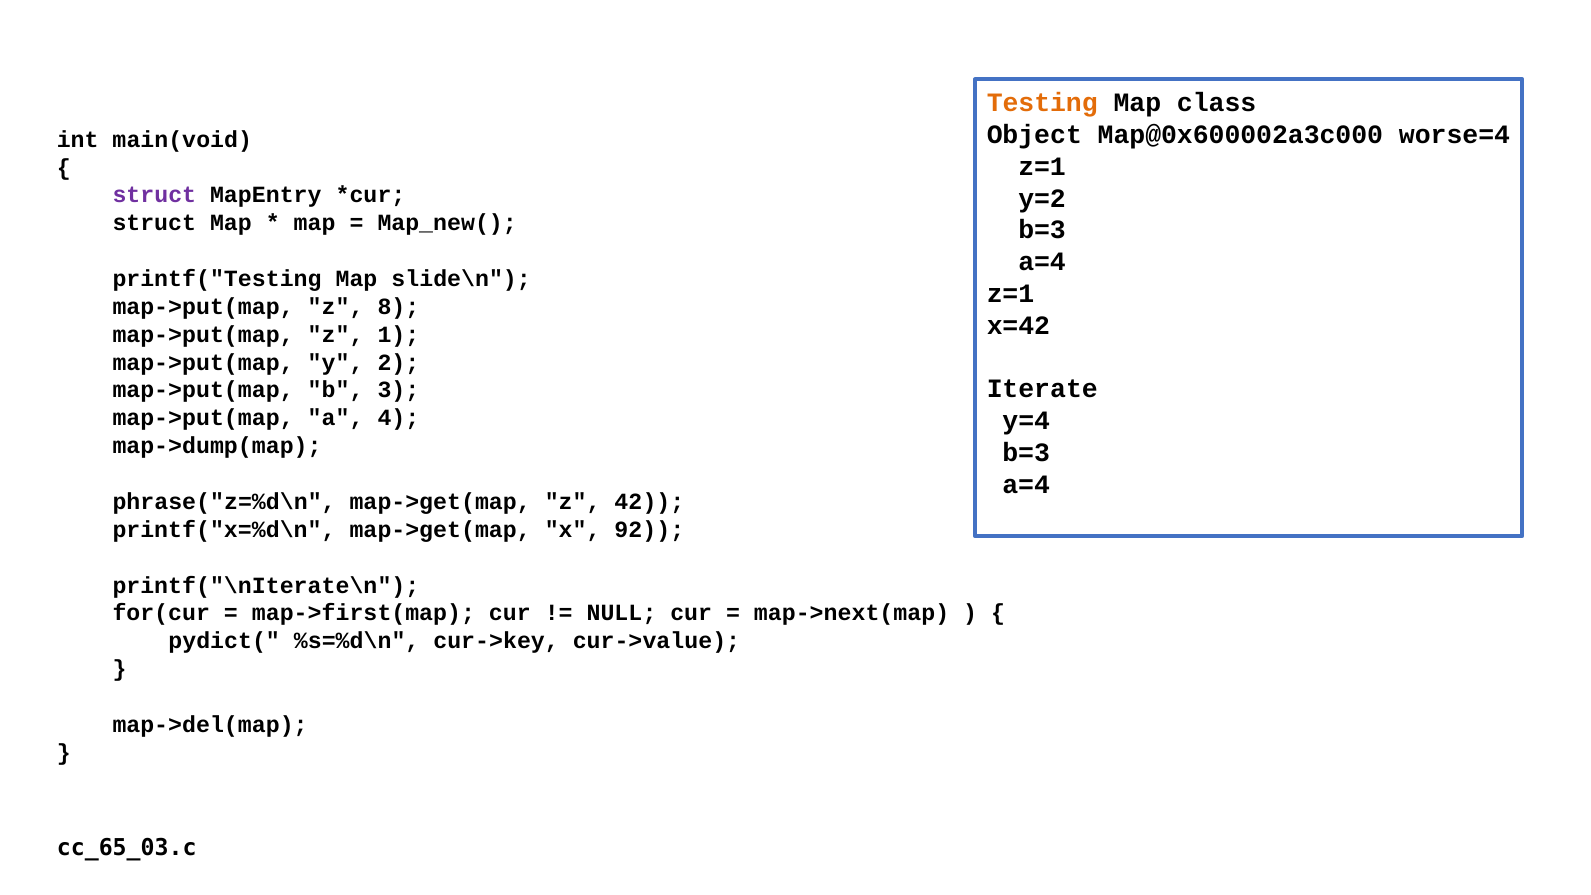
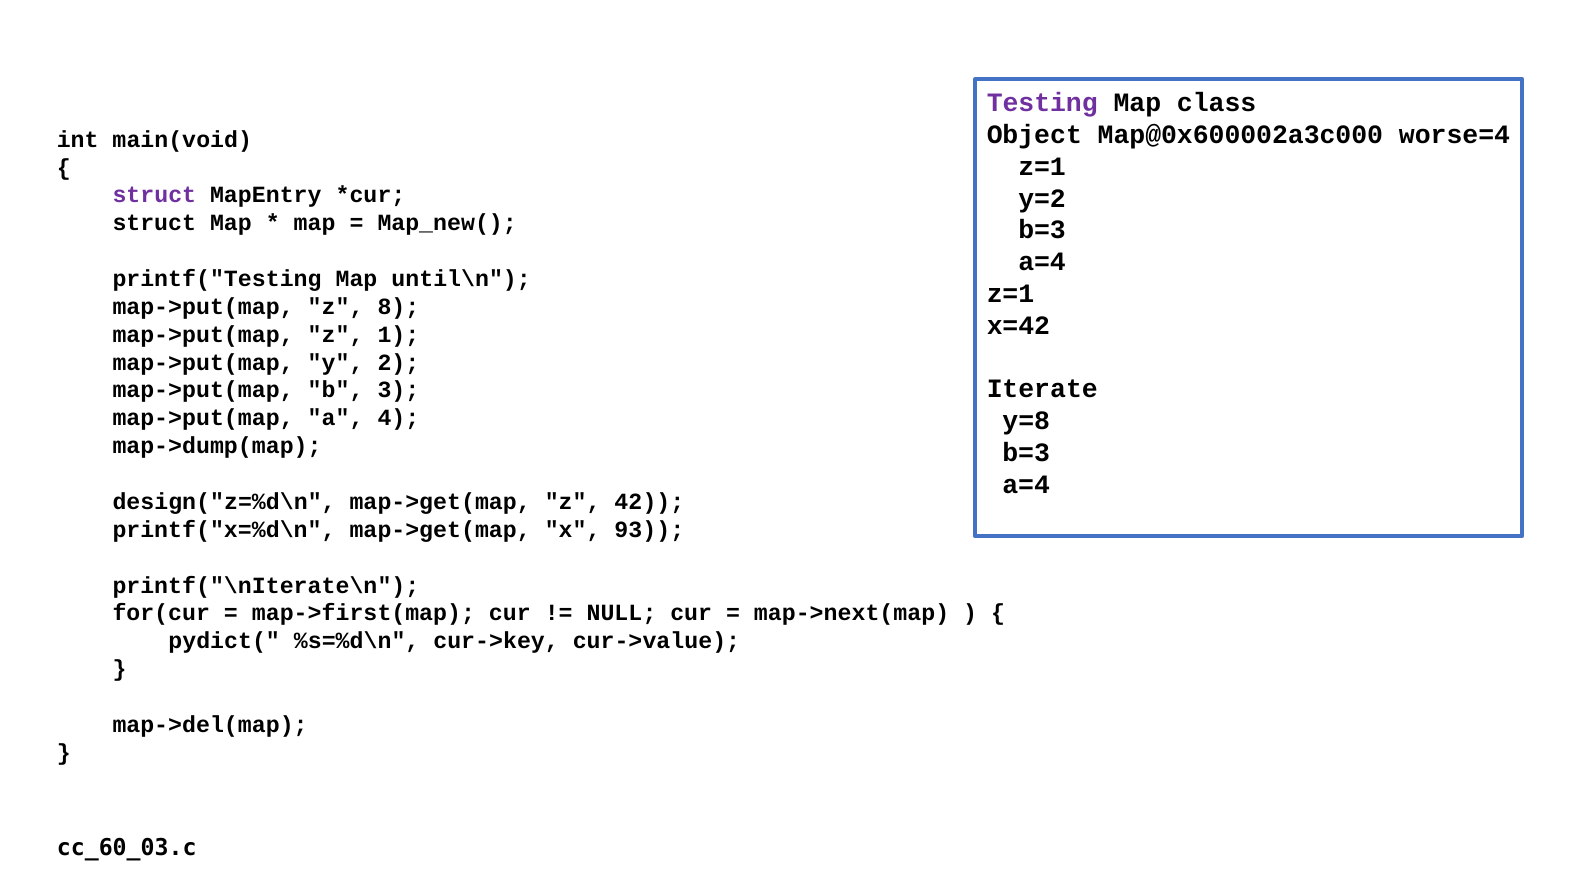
Testing colour: orange -> purple (1042, 103)
slide\n: slide\n -> until\n (461, 279)
y=4: y=4 -> y=8 (1026, 421)
phrase("z=%d\n: phrase("z=%d\n -> design("z=%d\n (224, 502)
92: 92 -> 93 (649, 530)
cc_65_03.c: cc_65_03.c -> cc_60_03.c (127, 848)
